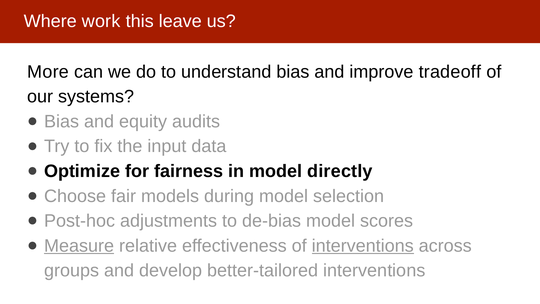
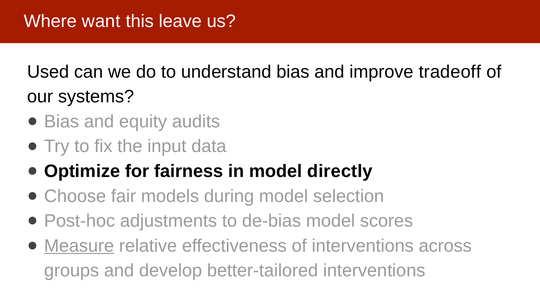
work: work -> want (101, 21)
More: More -> Used (48, 72)
interventions underline: present -> none (363, 246)
